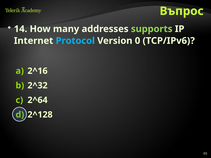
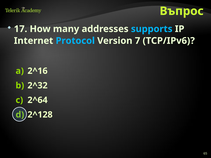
14: 14 -> 17 (21, 29)
supports colour: light green -> light blue (152, 29)
0: 0 -> 7 (138, 41)
